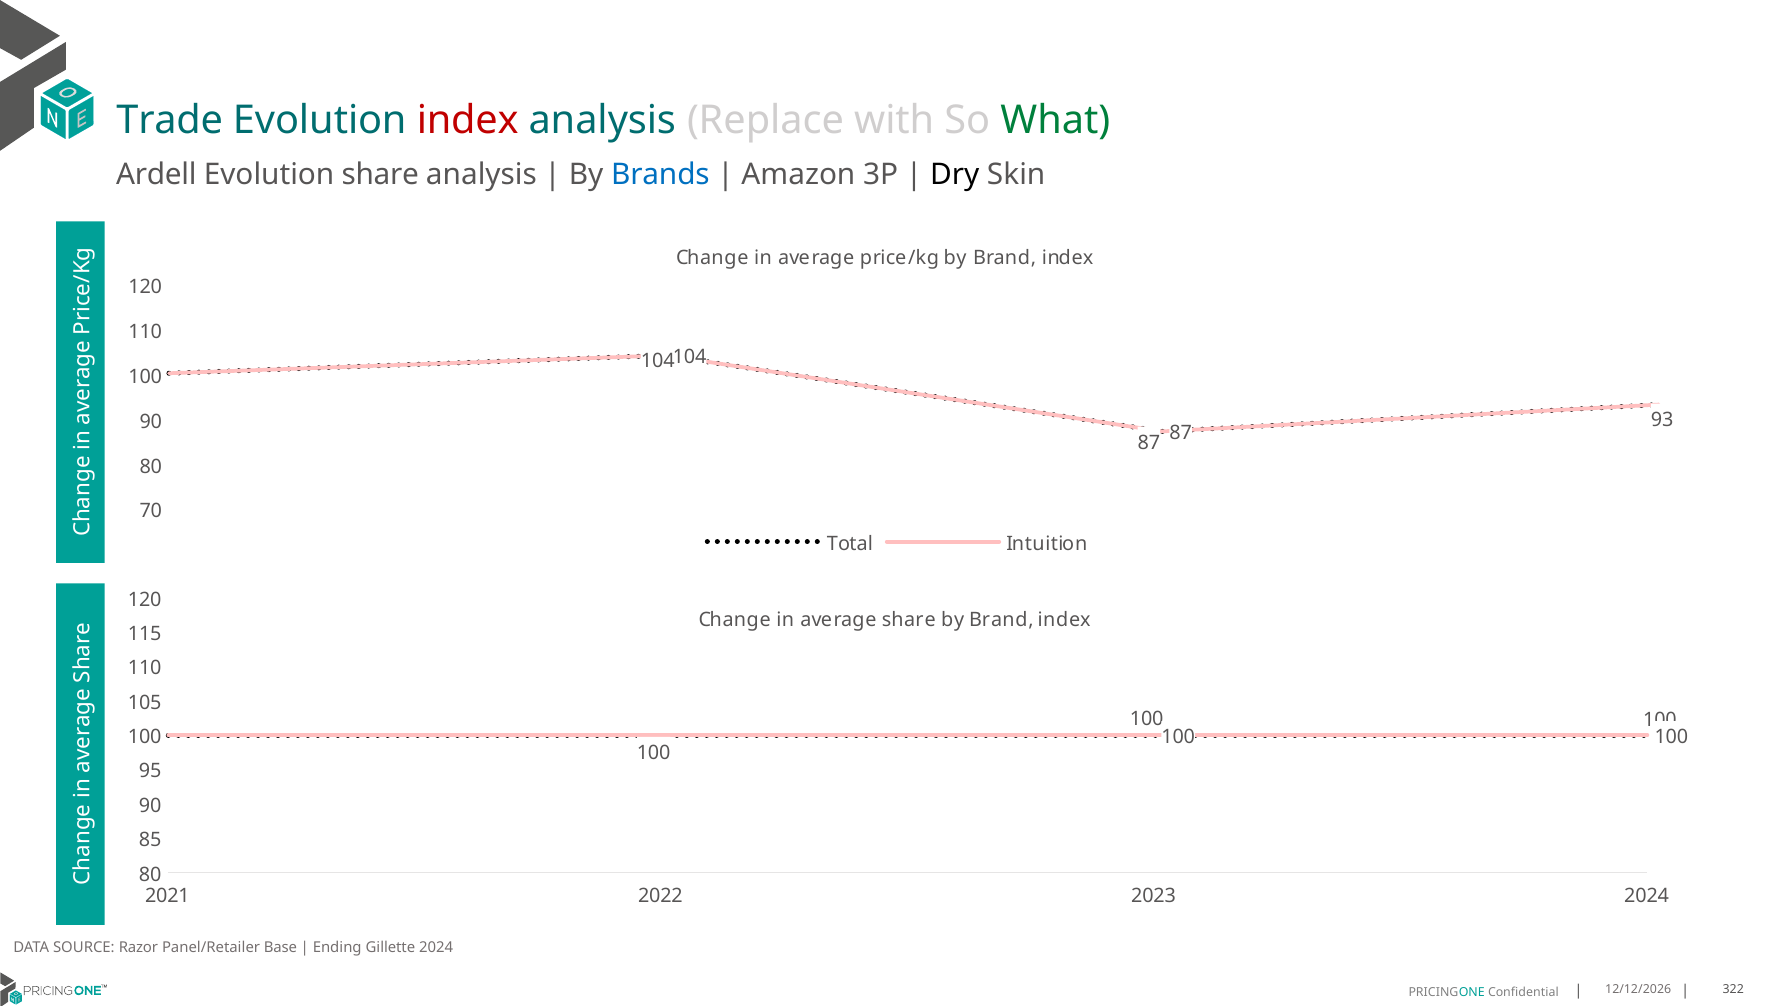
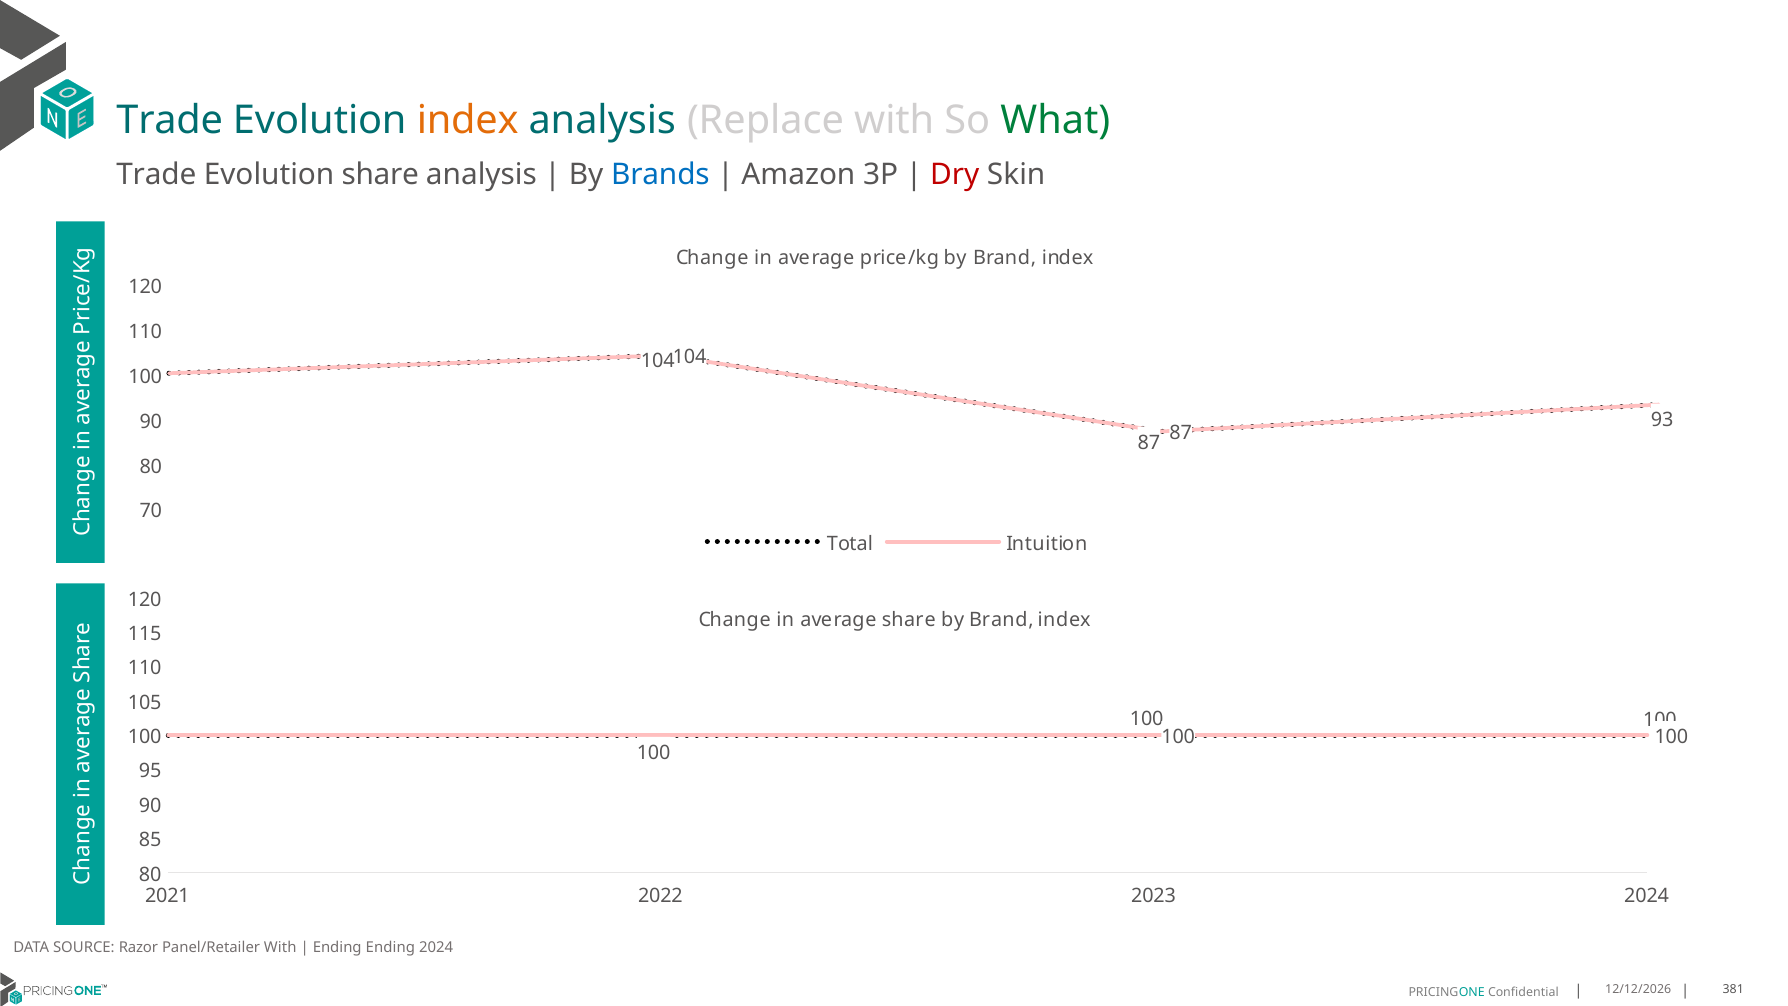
index colour: red -> orange (468, 120)
Ardell: Ardell -> Trade (156, 174)
Dry colour: black -> red (955, 174)
Panel/Retailer Base: Base -> With (280, 947)
Ending Gillette: Gillette -> Ending (390, 947)
322: 322 -> 381 (1733, 989)
